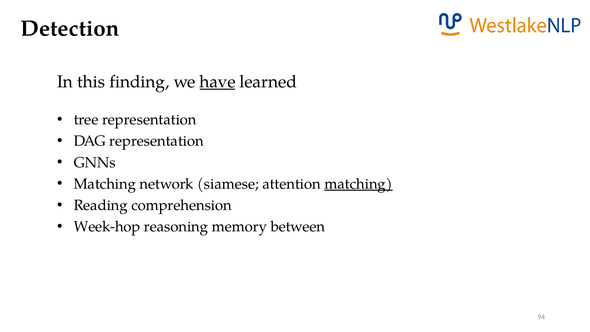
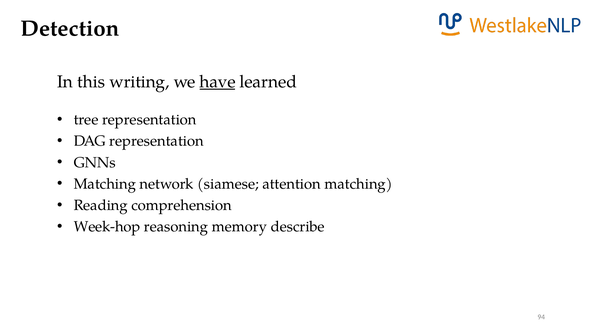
finding: finding -> writing (139, 82)
matching underline: present -> none (359, 184)
between: between -> describe (298, 227)
